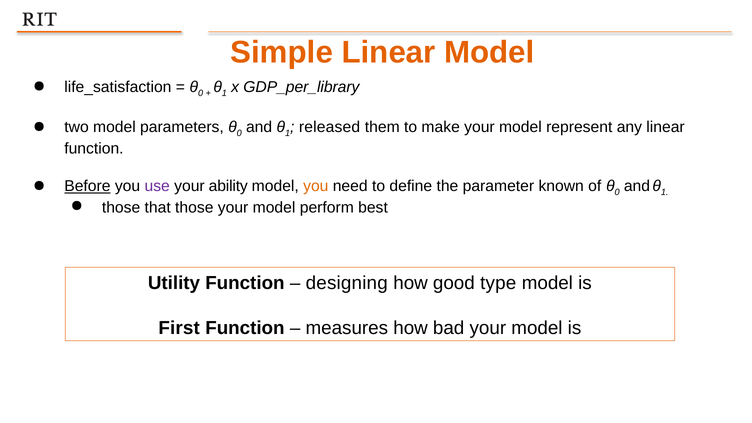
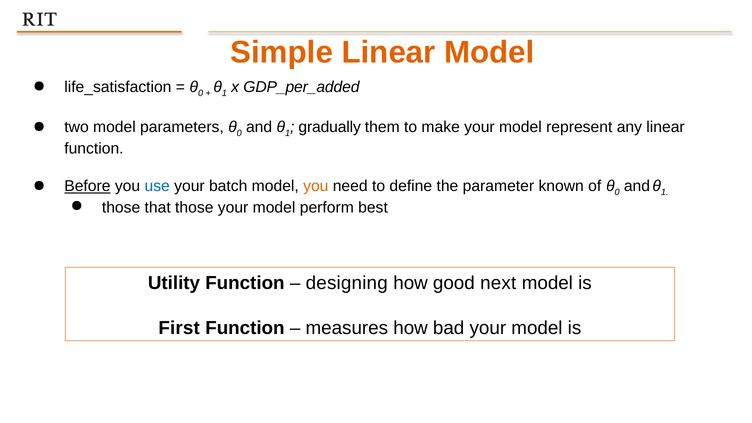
GDP_per_library: GDP_per_library -> GDP_per_added (301, 87)
released: released -> gradually (330, 127)
use colour: purple -> blue (157, 186)
ability: ability -> batch (228, 186)
type: type -> next (498, 283)
